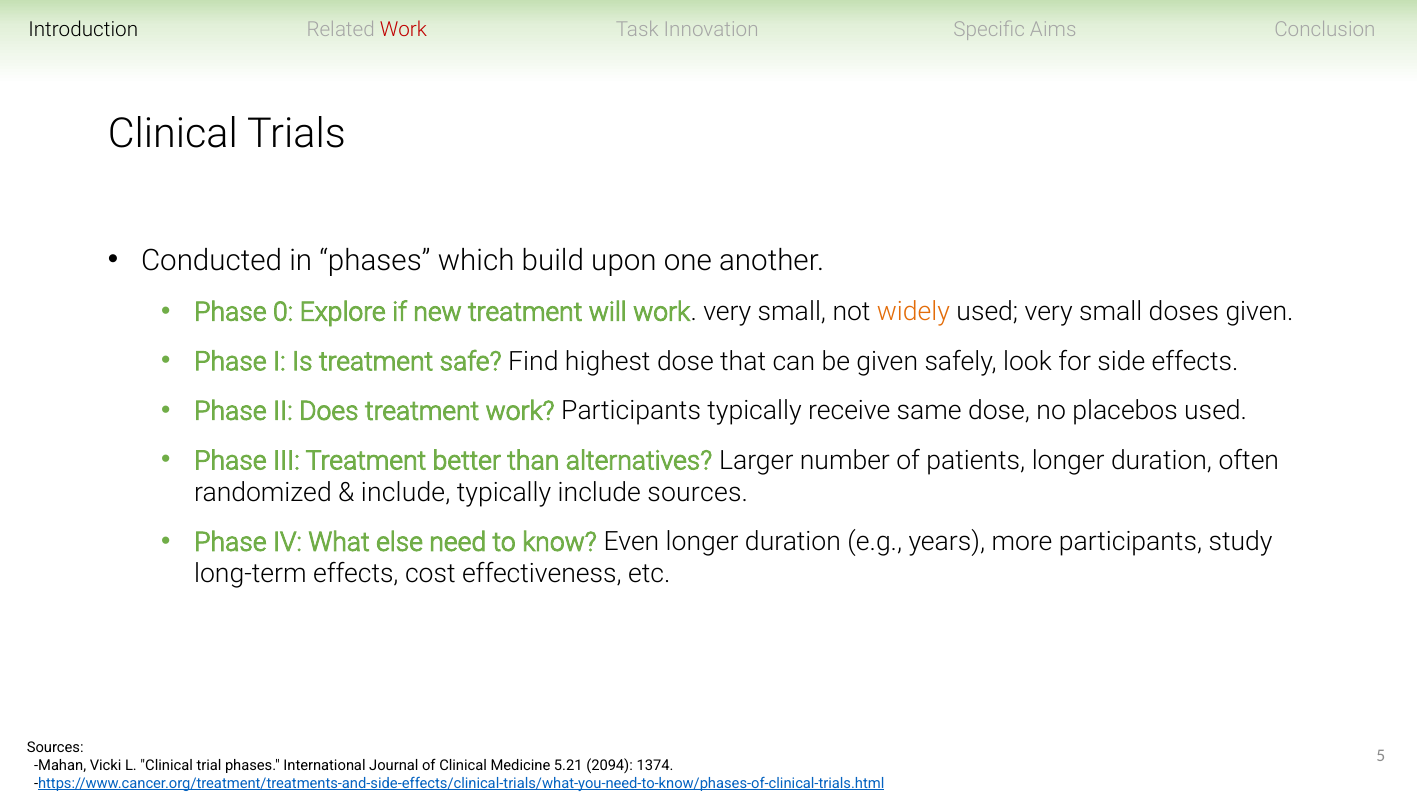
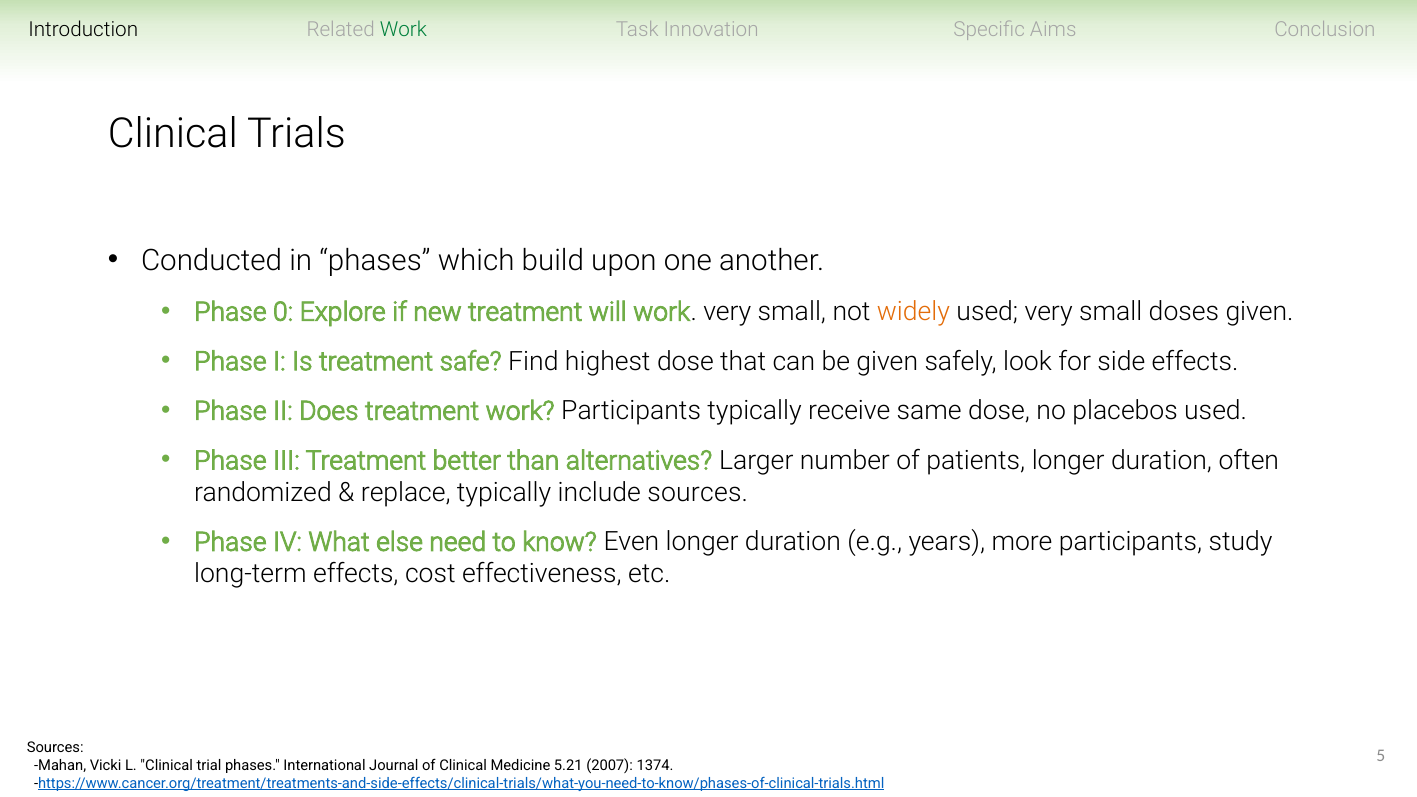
Work colour: red -> green (403, 30)
include: include -> replace (406, 493)
2094: 2094 -> 2007 (610, 765)
